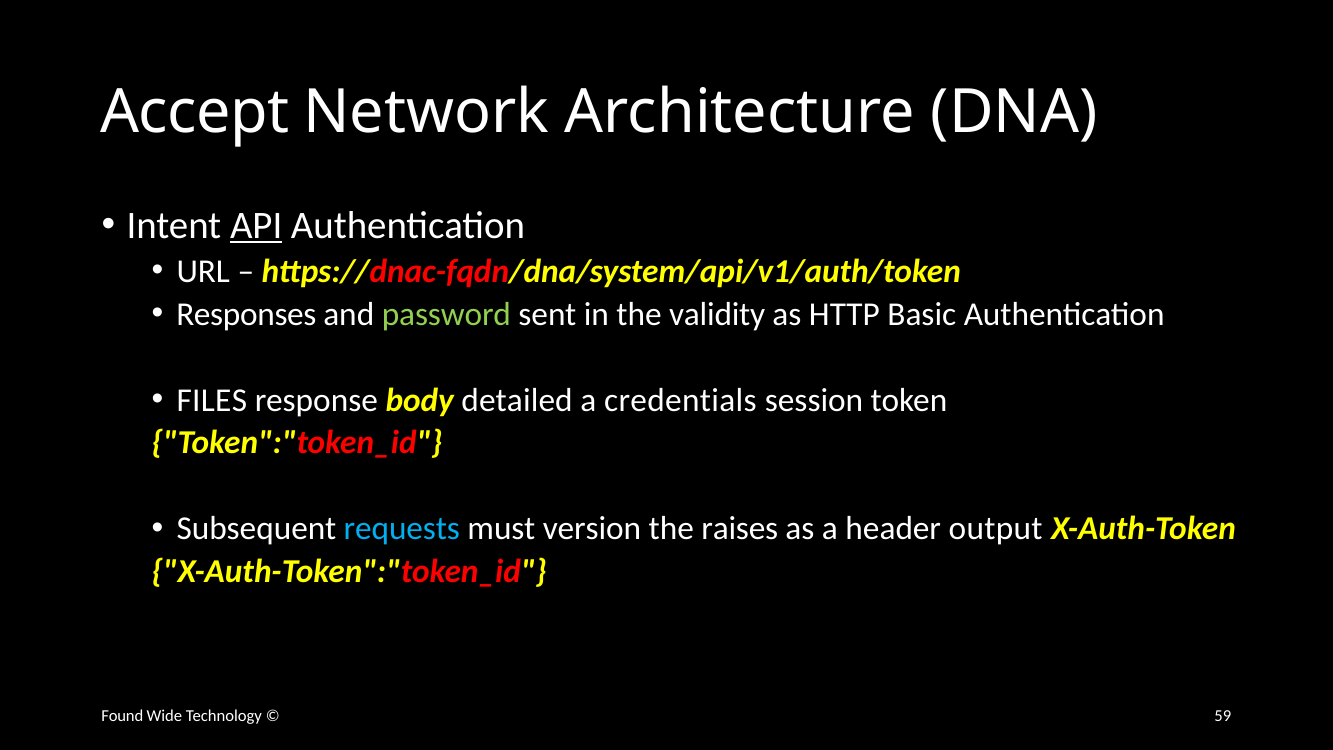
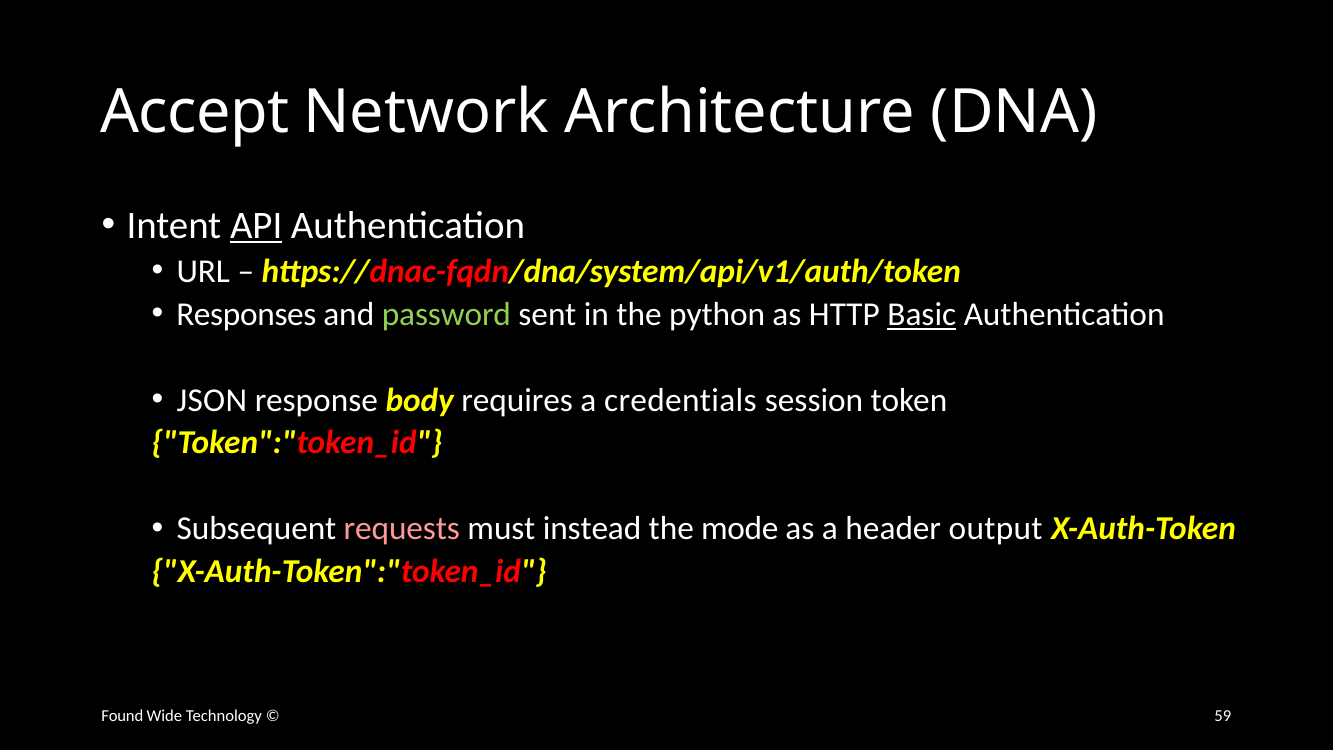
validity: validity -> python (717, 314)
Basic underline: none -> present (922, 314)
FILES: FILES -> JSON (212, 400)
detailed: detailed -> requires (517, 400)
requests colour: light blue -> pink (402, 529)
version: version -> instead (592, 529)
raises: raises -> mode (740, 529)
